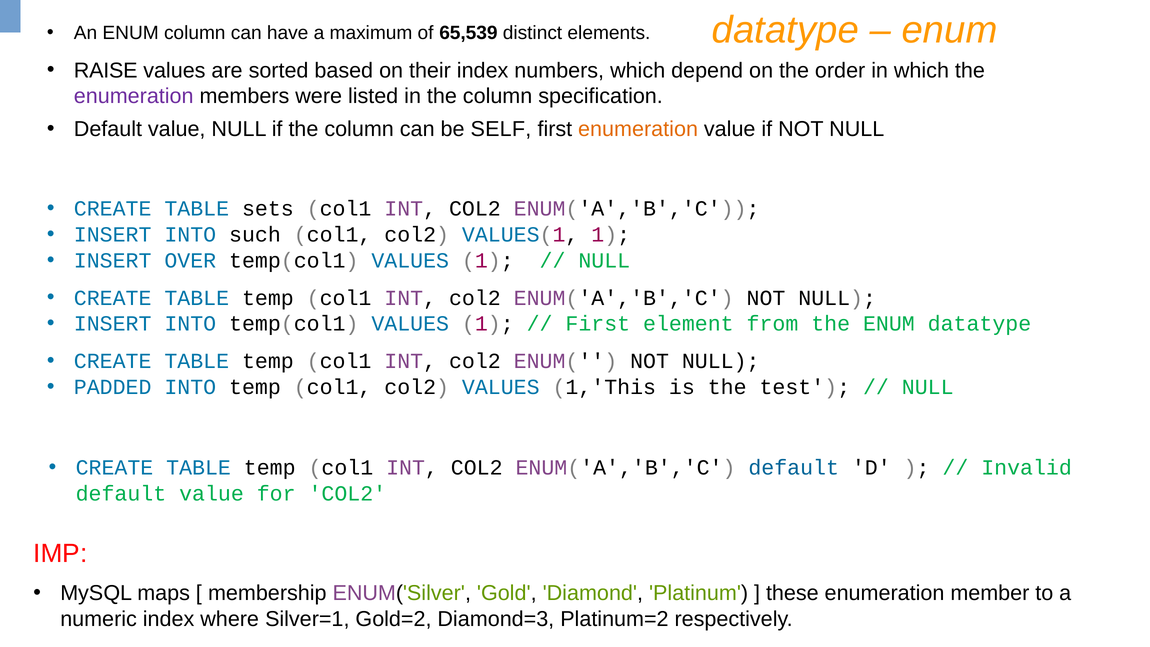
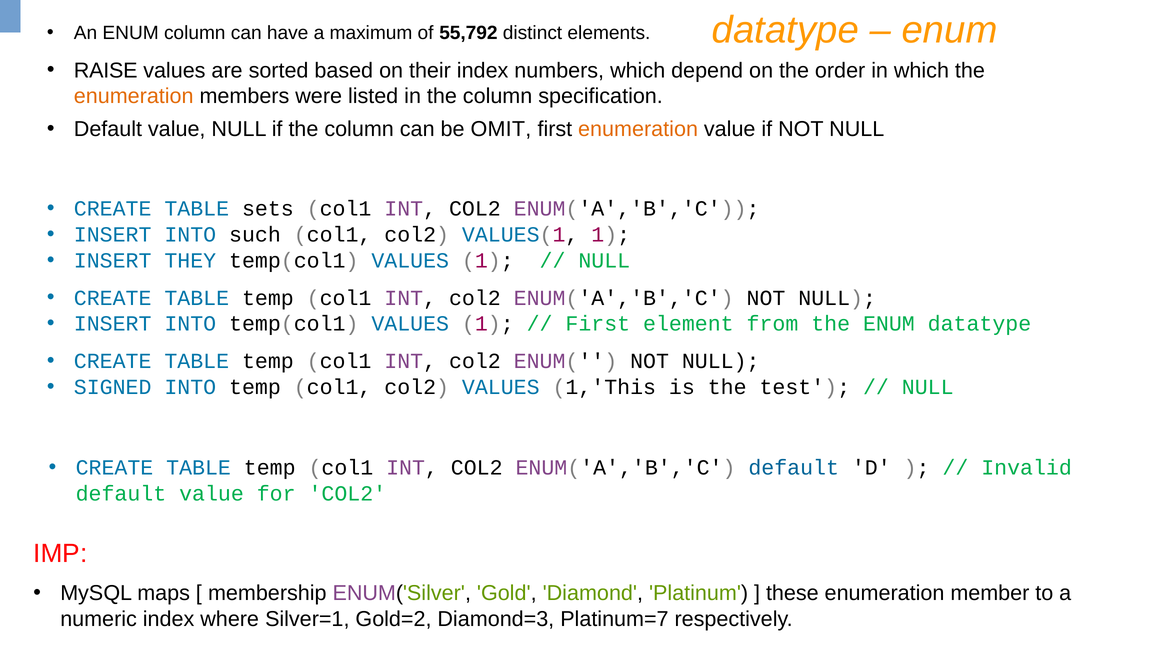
65,539: 65,539 -> 55,792 (468, 33)
enumeration colour: purple -> orange (134, 96)
SELF: SELF -> OMIT (501, 129)
OVER: OVER -> THEY (190, 261)
PADDED: PADDED -> SIGNED (113, 387)
Platinum=2: Platinum=2 -> Platinum=7 (614, 619)
